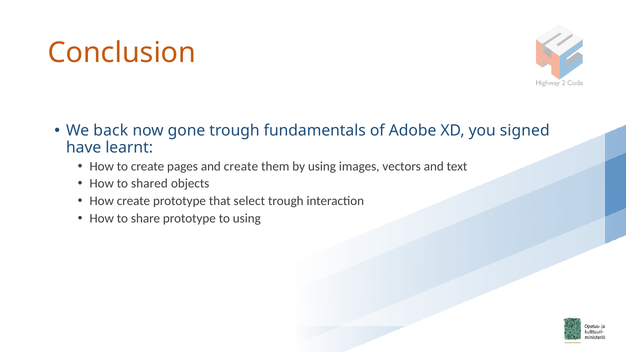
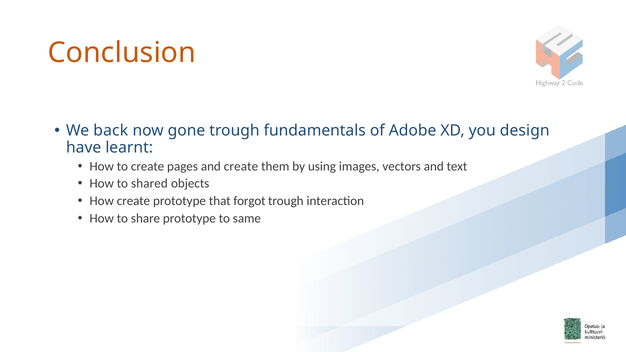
signed: signed -> design (525, 131)
select: select -> forgot (249, 201)
to using: using -> same (247, 218)
